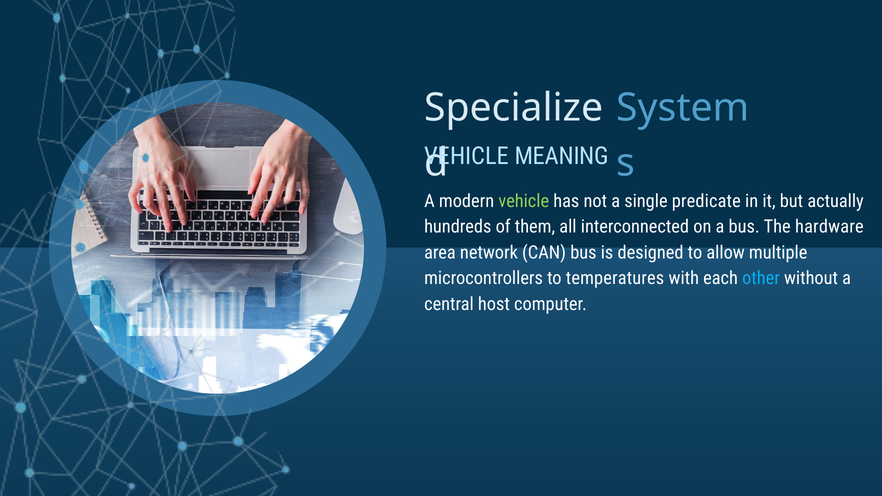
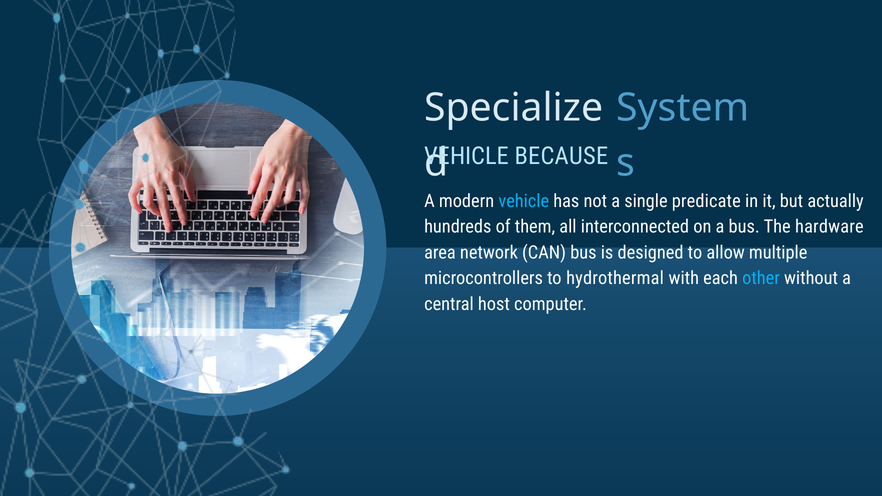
MEANING: MEANING -> BECAUSE (561, 156)
vehicle colour: light green -> light blue (524, 201)
temperatures: temperatures -> hydrothermal (615, 278)
